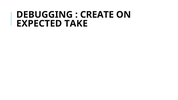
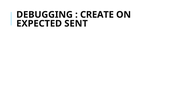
TAKE: TAKE -> SENT (76, 24)
